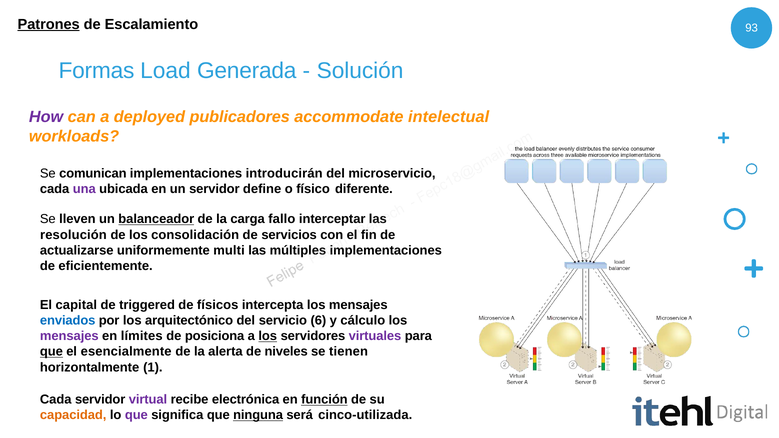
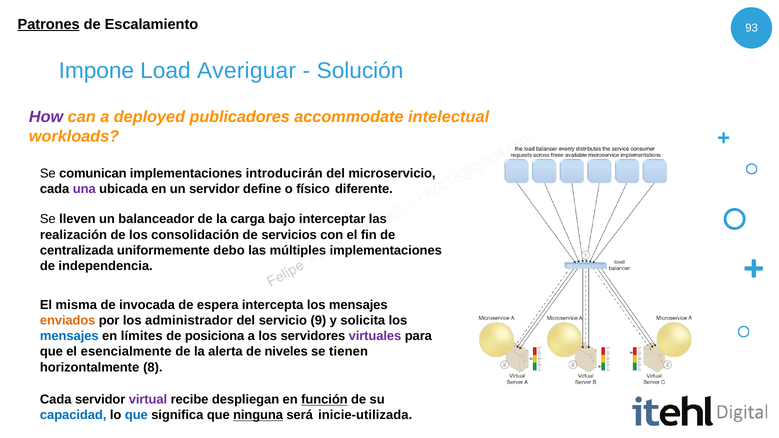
Formas: Formas -> Impone (96, 71)
Generada: Generada -> Averiguar (247, 71)
balanceador underline: present -> none (156, 219)
fallo: fallo -> bajo (282, 219)
resolución: resolución -> realización (73, 235)
actualizarse: actualizarse -> centralizada (77, 250)
multi: multi -> debo (229, 250)
eficientemente: eficientemente -> independencia (106, 266)
capital: capital -> misma (76, 305)
triggered: triggered -> invocada (147, 305)
físicos: físicos -> espera (218, 305)
enviados colour: blue -> orange (68, 321)
arquitectónico: arquitectónico -> administrador (189, 321)
6: 6 -> 9 (318, 321)
cálculo: cálculo -> solicita (363, 321)
mensajes colour: purple -> blue (69, 336)
los underline: present -> none (268, 336)
que underline: present -> none (51, 352)
1: 1 -> 8 (153, 367)
electrónica: electrónica -> despliegan (246, 400)
capacidad colour: orange -> blue (73, 415)
que colour: purple -> blue (136, 415)
cinco-utilizada: cinco-utilizada -> inicie-utilizada (365, 415)
